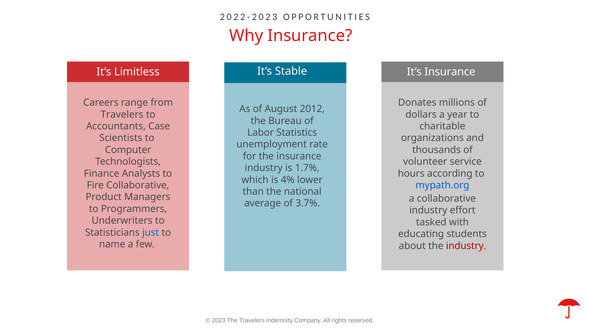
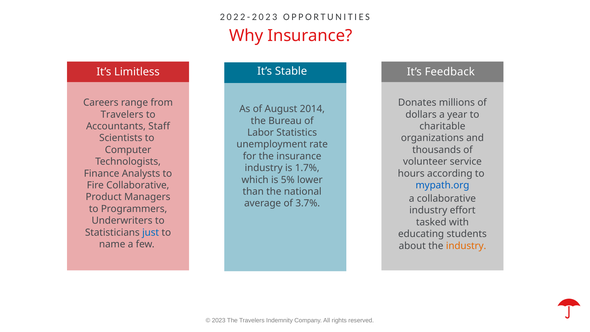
It’s Insurance: Insurance -> Feedback (450, 72)
2012: 2012 -> 2014 (312, 109)
Case: Case -> Staff (159, 126)
4%: 4% -> 5% (288, 180)
industry colour: red -> orange (466, 246)
